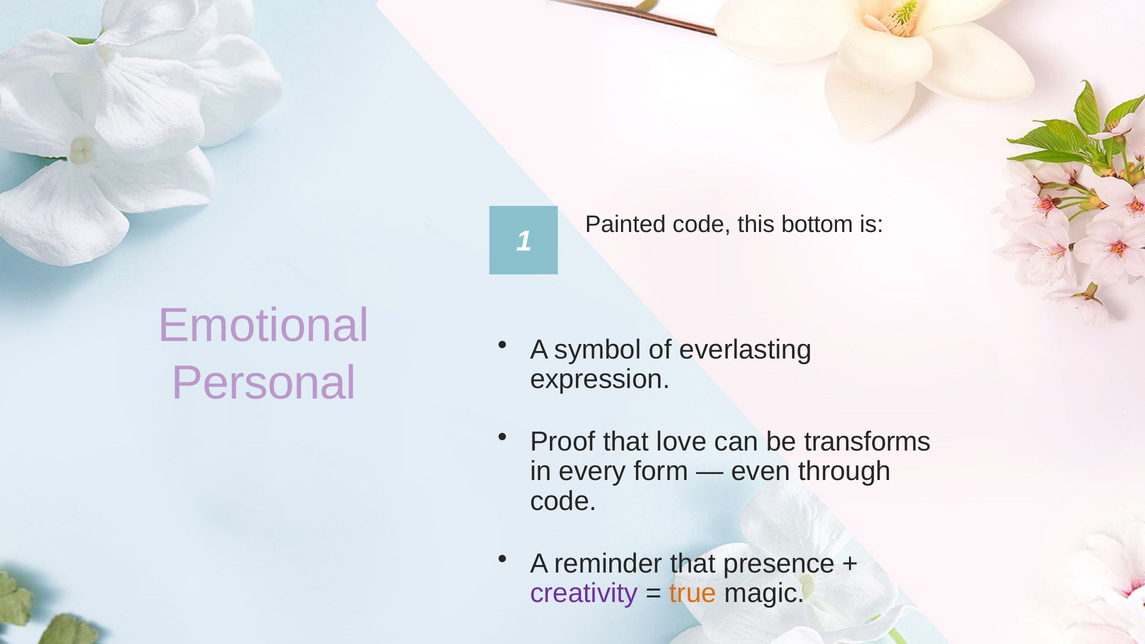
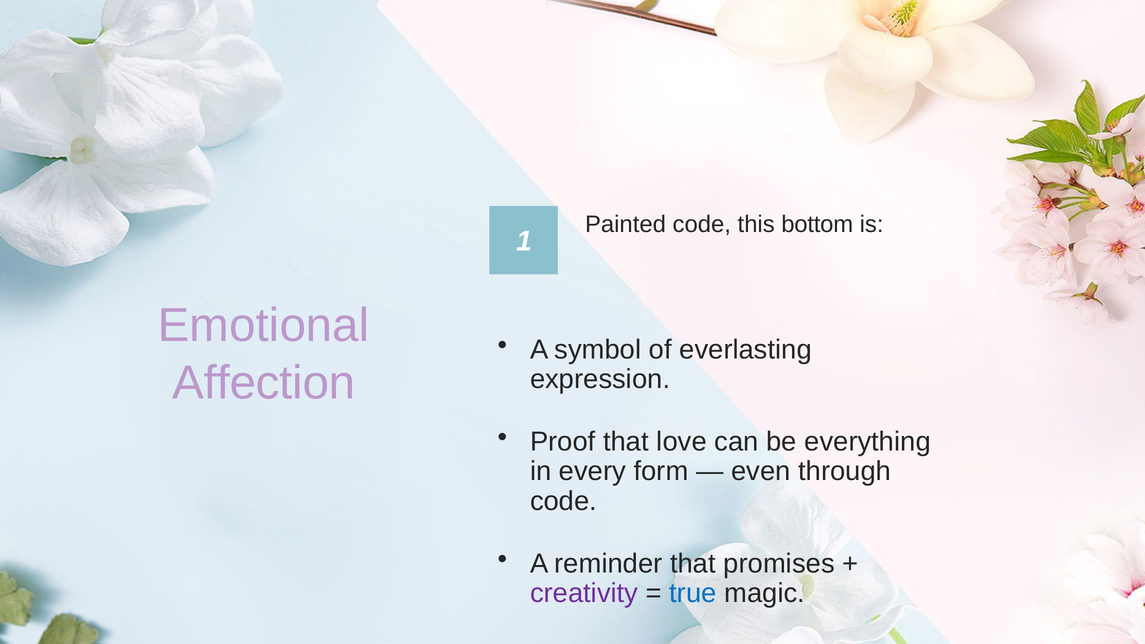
Personal: Personal -> Affection (264, 383)
transforms: transforms -> everything (868, 442)
presence: presence -> promises (779, 564)
true colour: orange -> blue (693, 593)
